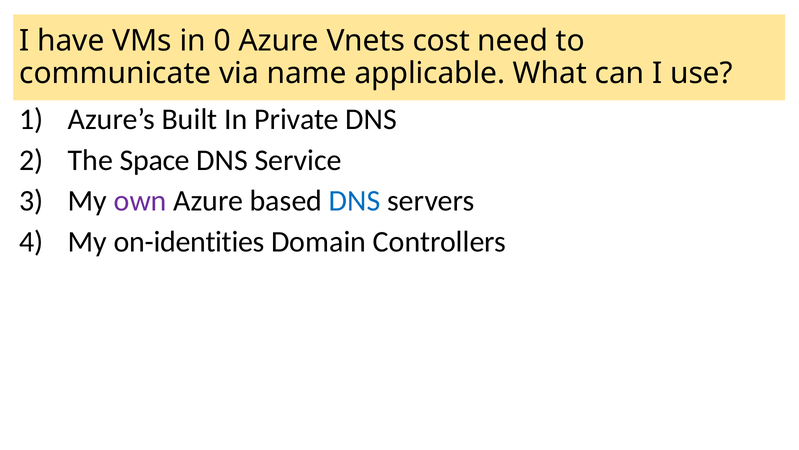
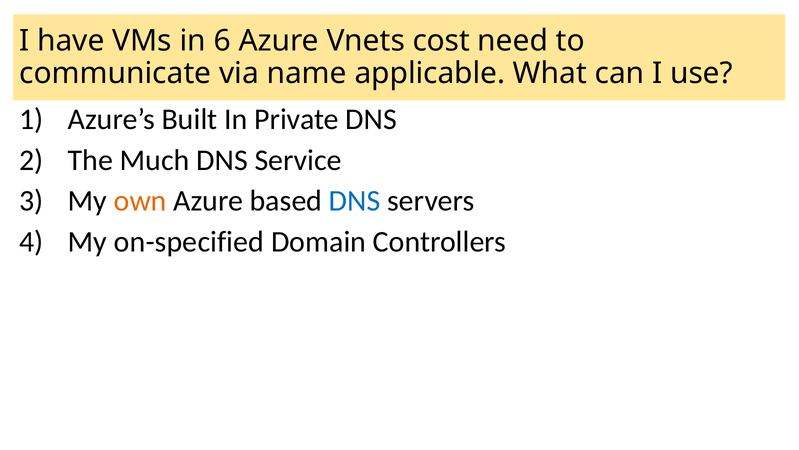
0: 0 -> 6 (222, 41)
Space: Space -> Much (155, 160)
own colour: purple -> orange (140, 201)
on-identities: on-identities -> on-specified (189, 241)
